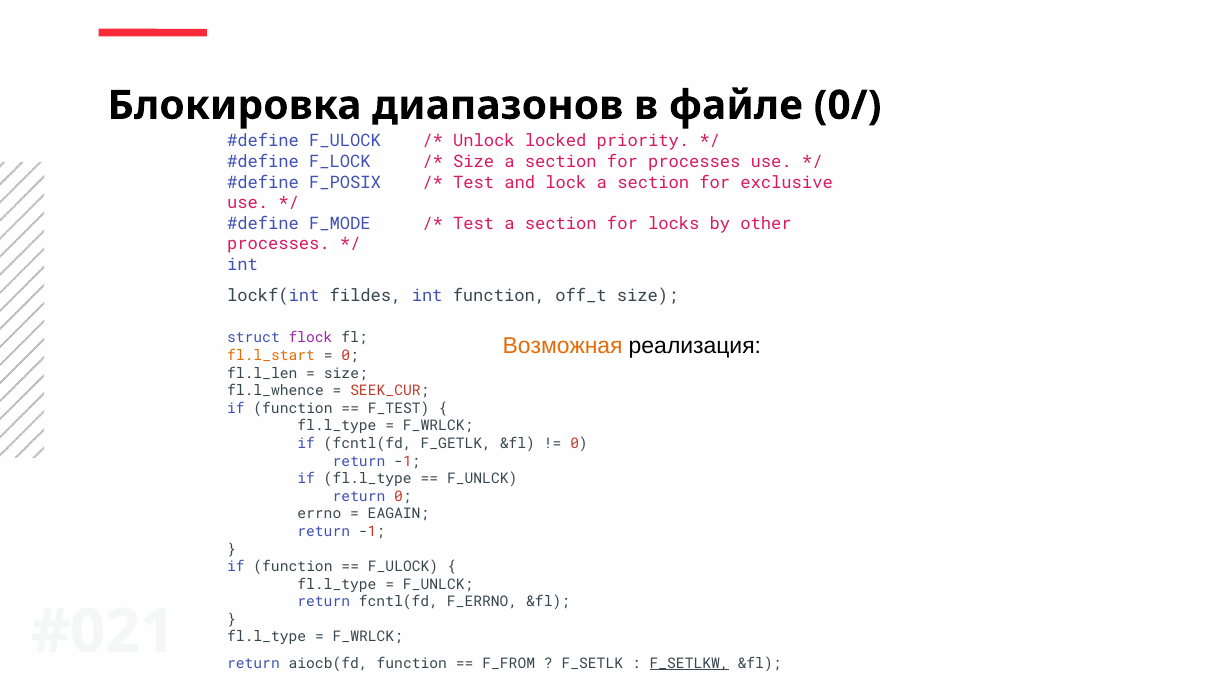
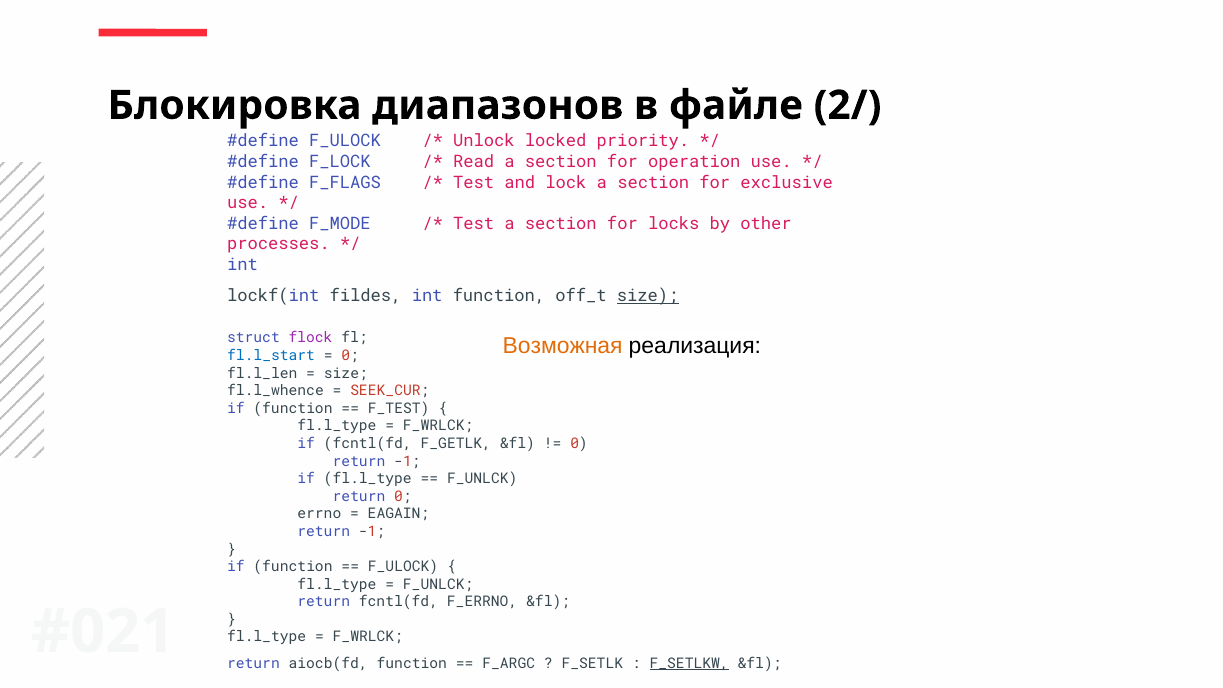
0/: 0/ -> 2/ (848, 105)
Size: Size -> Read (474, 162)
for processes: processes -> operation (694, 162)
F_POSIX: F_POSIX -> F_FLAGS (345, 182)
size underline: none -> present (648, 296)
fl.l_start colour: orange -> blue (271, 356)
F_FROM: F_FROM -> F_ARGC (509, 663)
